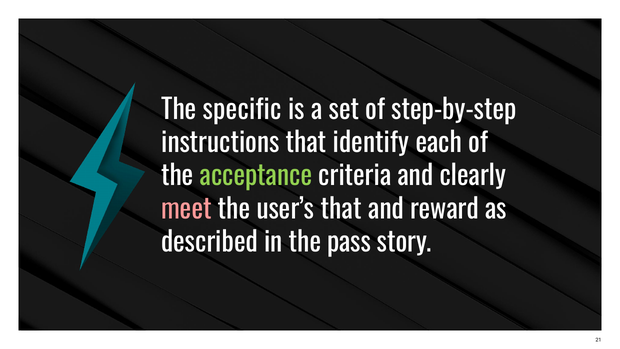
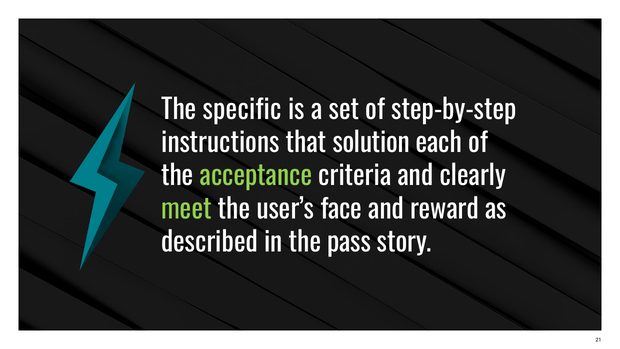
identify: identify -> solution (371, 143)
meet colour: pink -> light green (186, 209)
user’s that: that -> face (341, 209)
